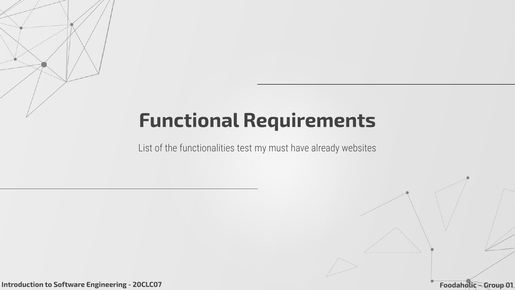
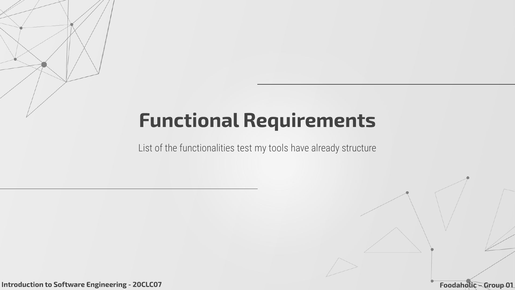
must: must -> tools (278, 148)
websites: websites -> structure (359, 148)
